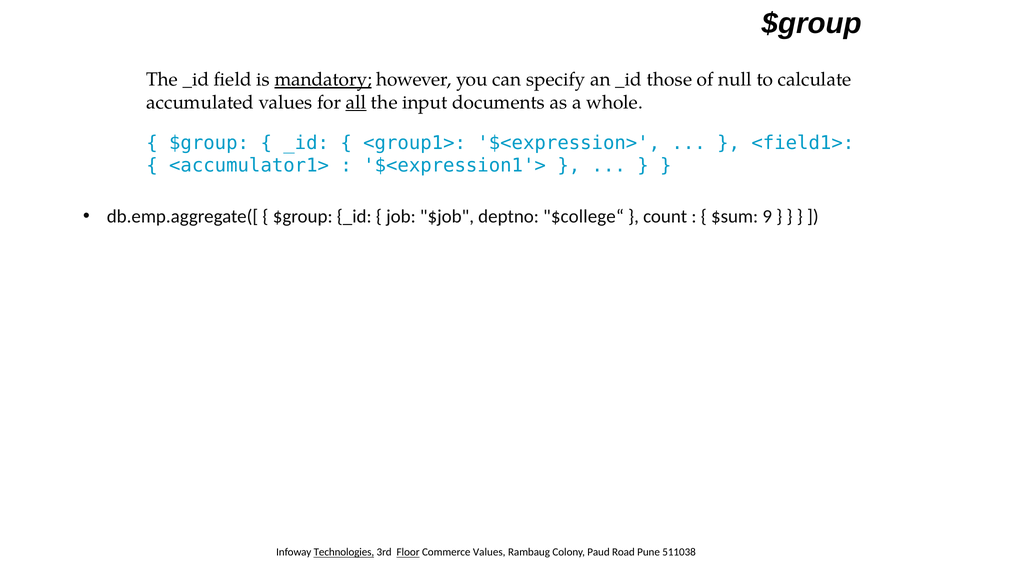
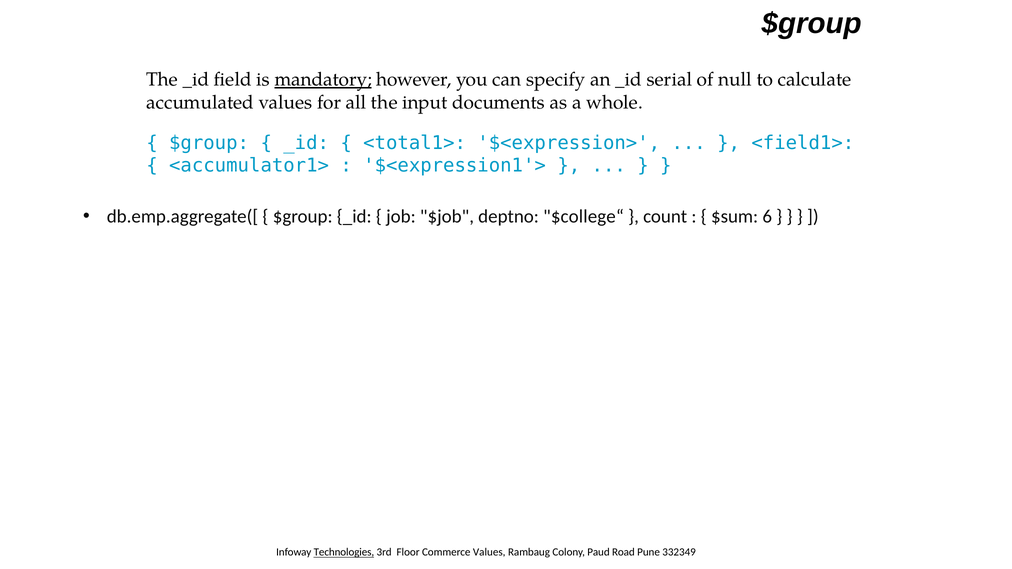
those: those -> serial (669, 80)
all underline: present -> none (356, 102)
<group1>: <group1> -> <total1> (415, 143)
9: 9 -> 6 (767, 217)
Floor underline: present -> none (408, 553)
511038: 511038 -> 332349 (679, 553)
